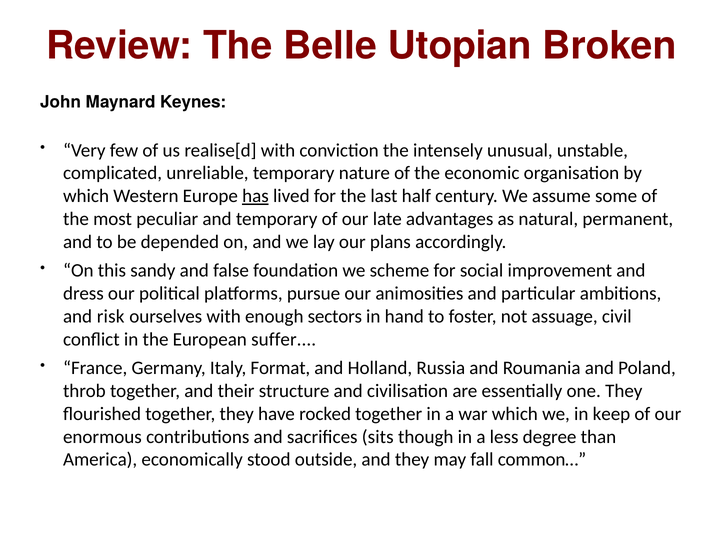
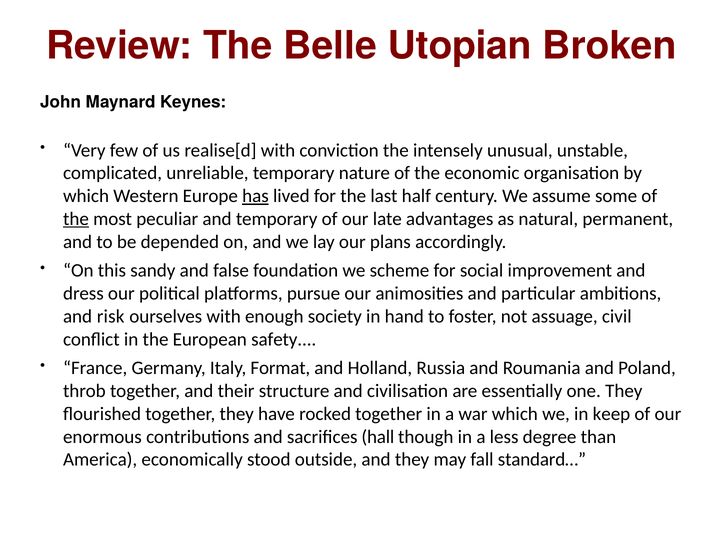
the underline: none -> present (76, 219)
sectors: sectors -> society (335, 317)
suffer: suffer -> safety (284, 339)
sits: sits -> hall (378, 437)
common…: common… -> standard… (542, 460)
